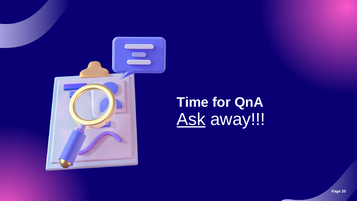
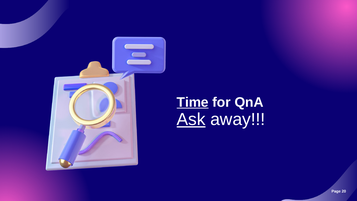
Time underline: none -> present (193, 102)
